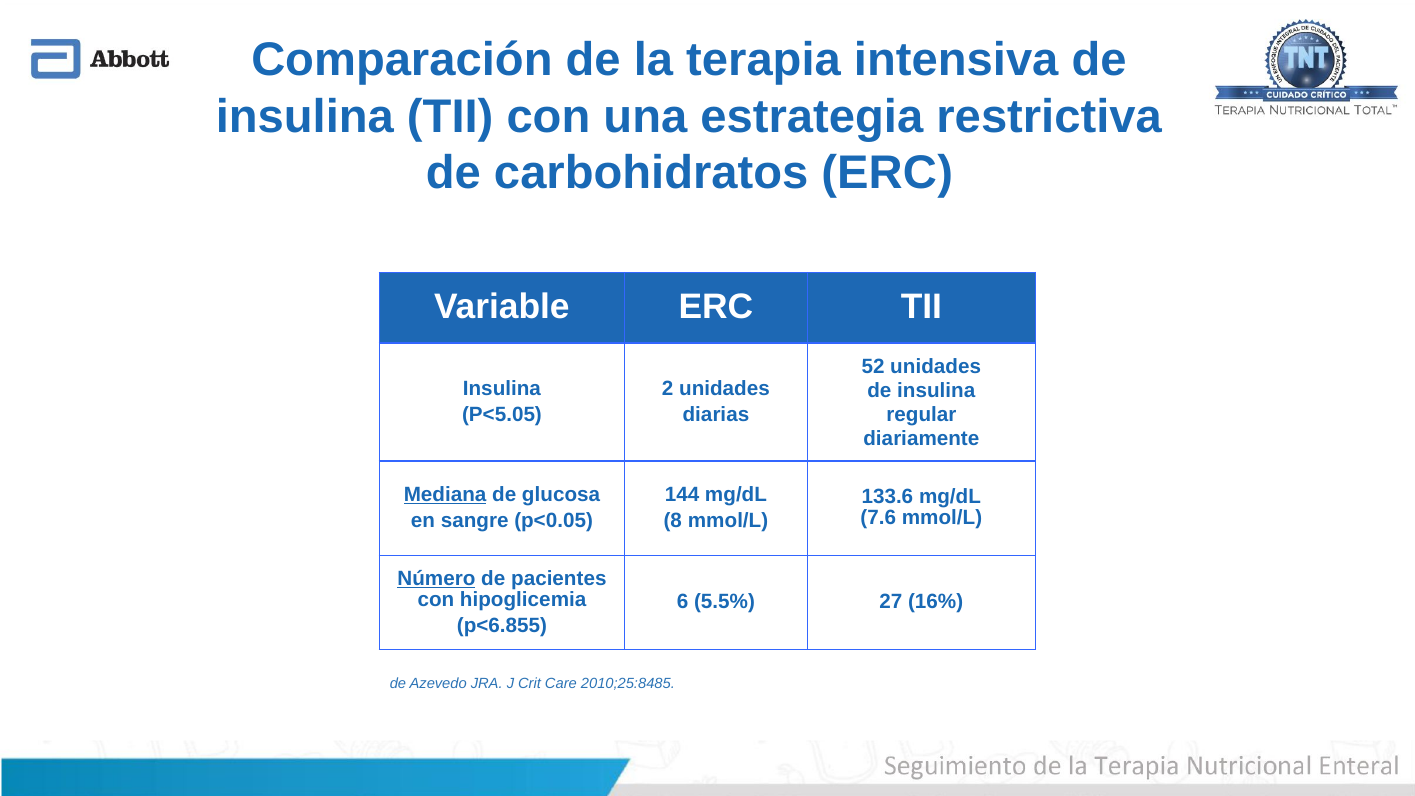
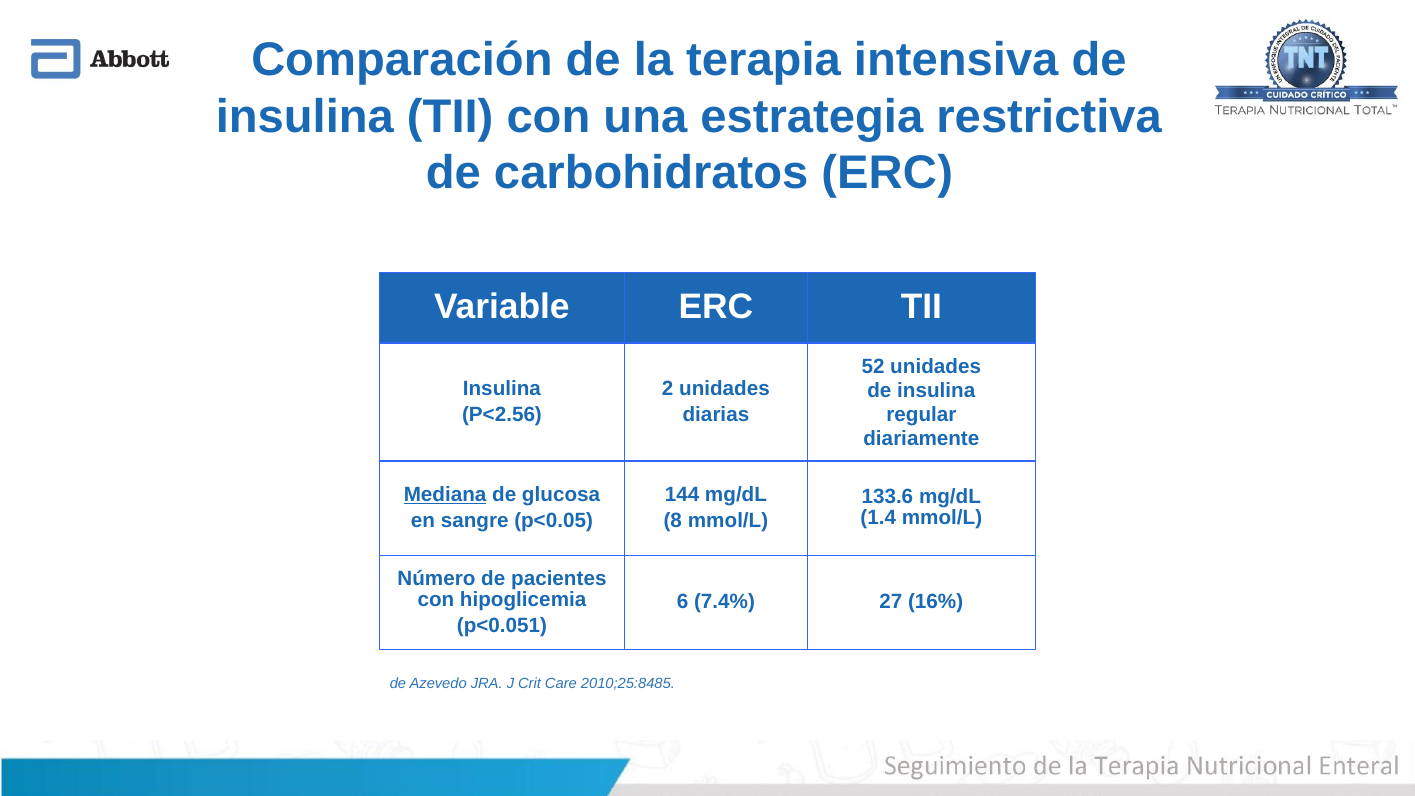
P<5.05: P<5.05 -> P<2.56 (502, 414)
7.6: 7.6 -> 1.4 (878, 518)
Número underline: present -> none (436, 578)
5.5%: 5.5% -> 7.4% (724, 602)
p<6.855: p<6.855 -> p<0.051 (502, 625)
